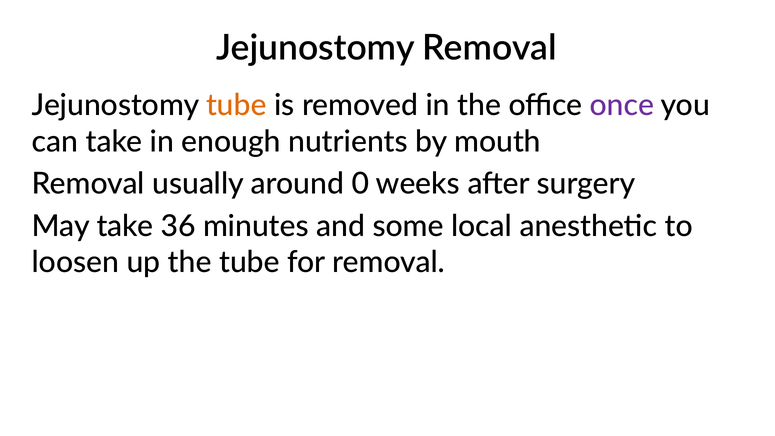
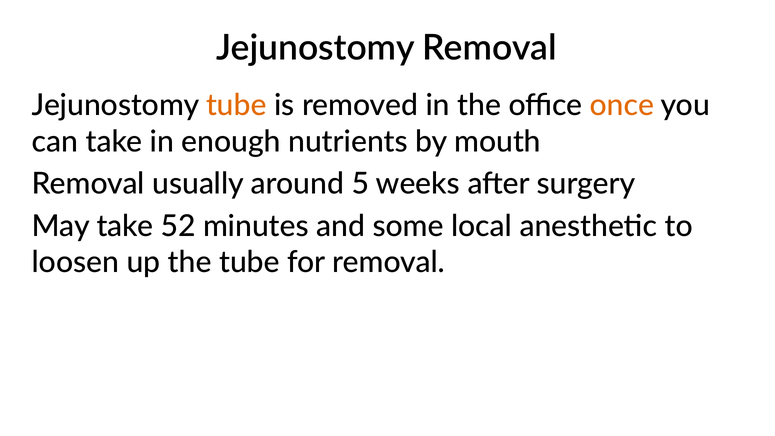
once colour: purple -> orange (622, 105)
0: 0 -> 5 (360, 184)
36: 36 -> 52 (178, 226)
